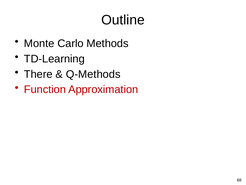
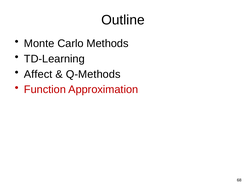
There: There -> Affect (38, 74)
